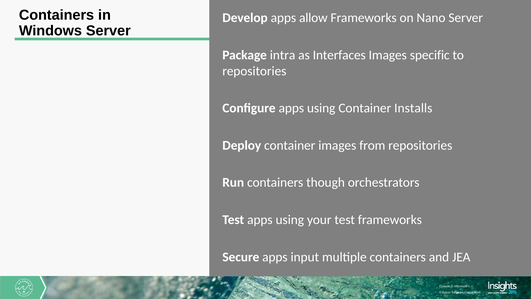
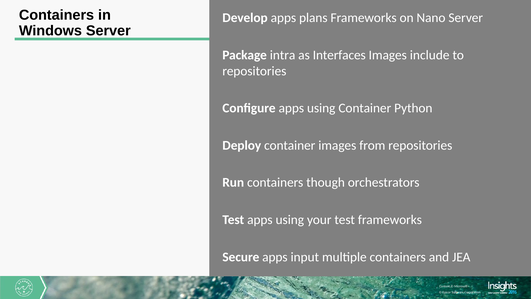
allow: allow -> plans (313, 18)
specific: specific -> include (430, 55)
Installs: Installs -> Python (413, 108)
